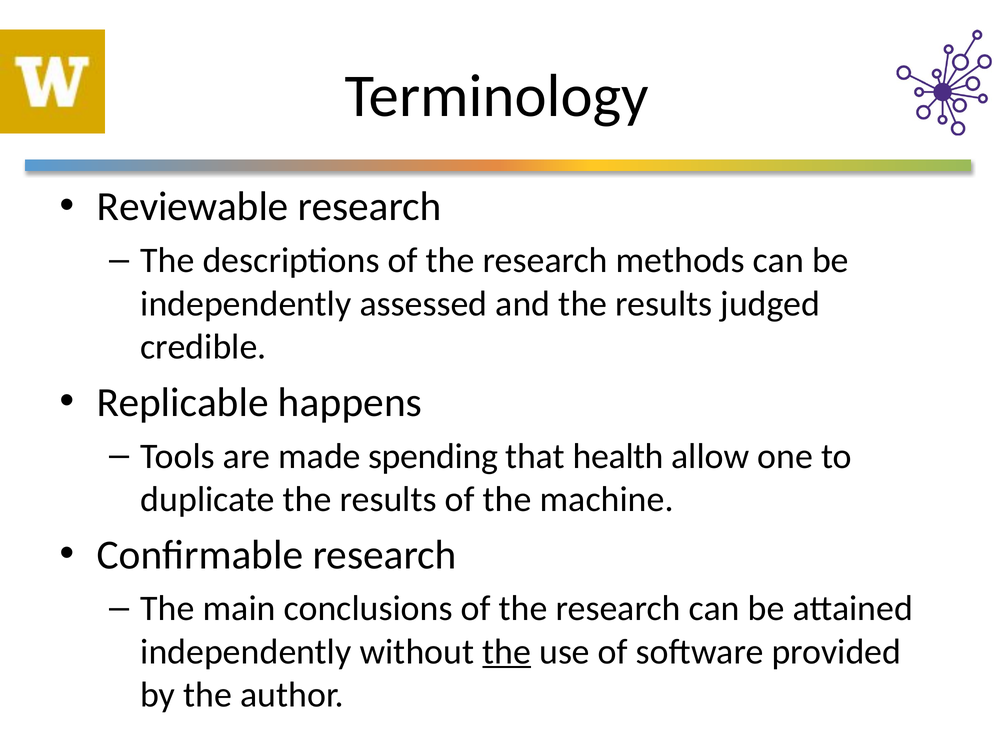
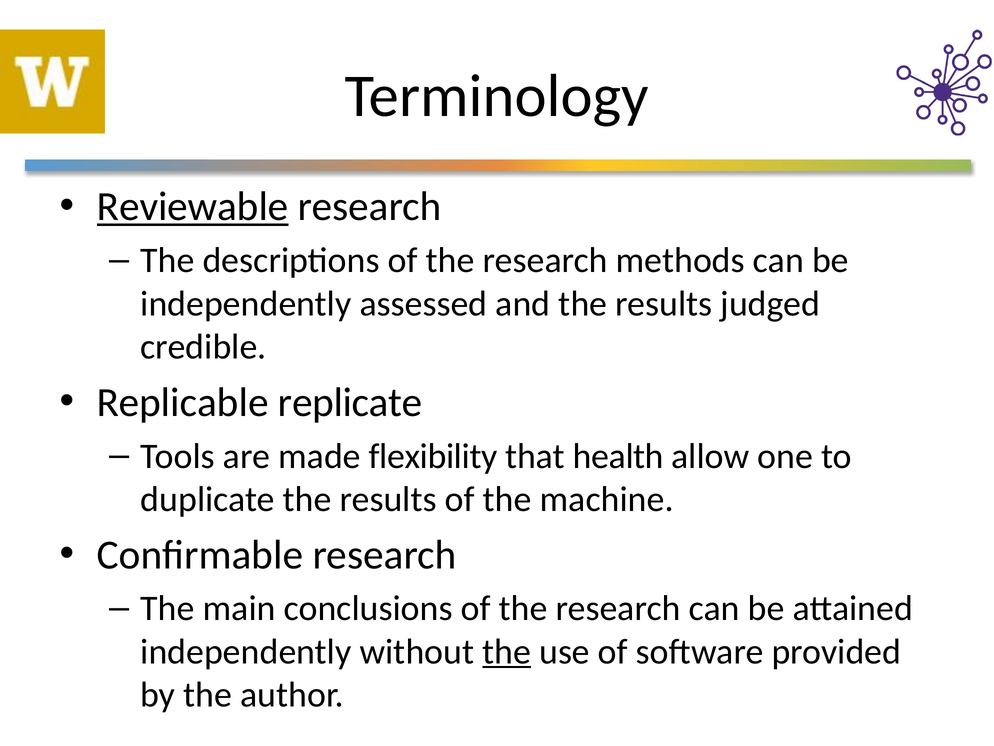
Reviewable underline: none -> present (193, 207)
happens: happens -> replicate (350, 402)
spending: spending -> flexibility (433, 456)
